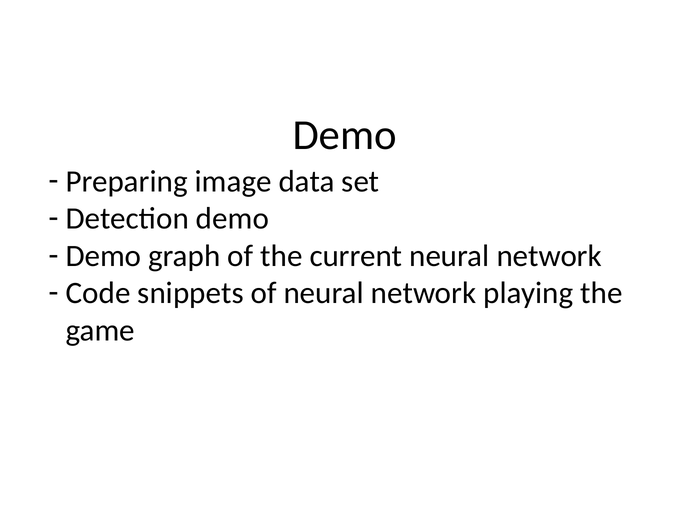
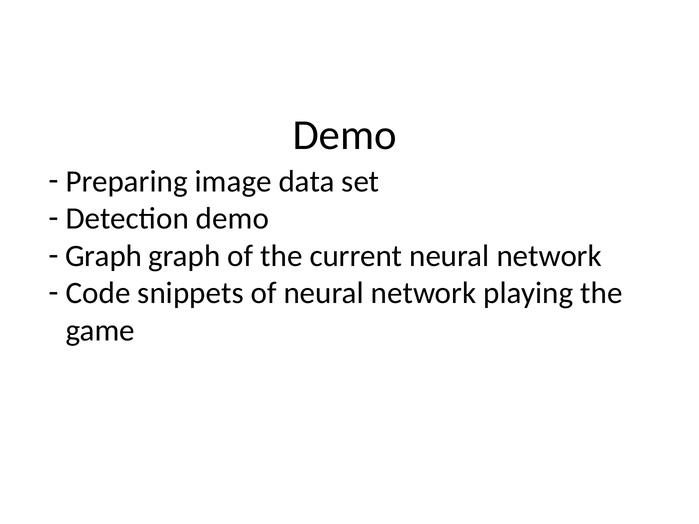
Demo: Demo -> Graph (104, 256)
